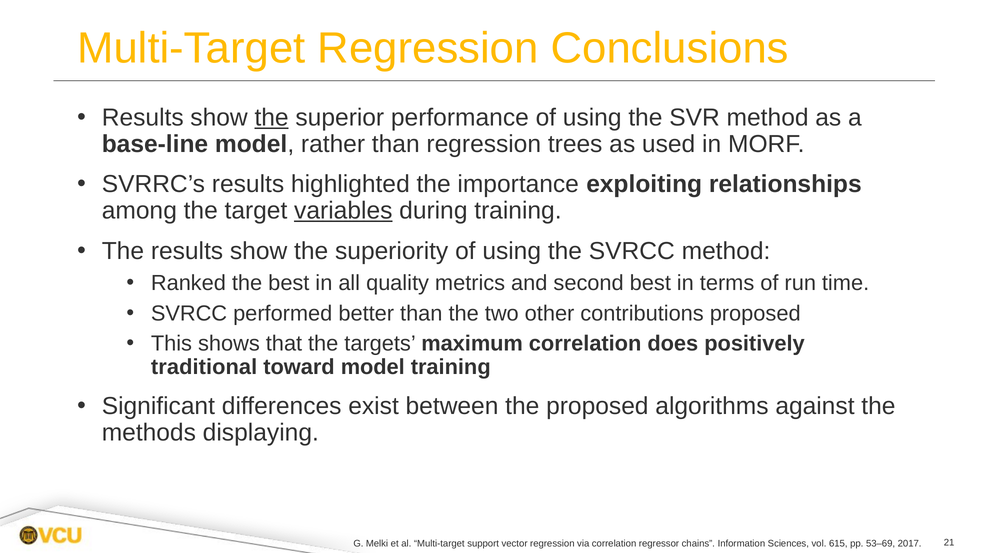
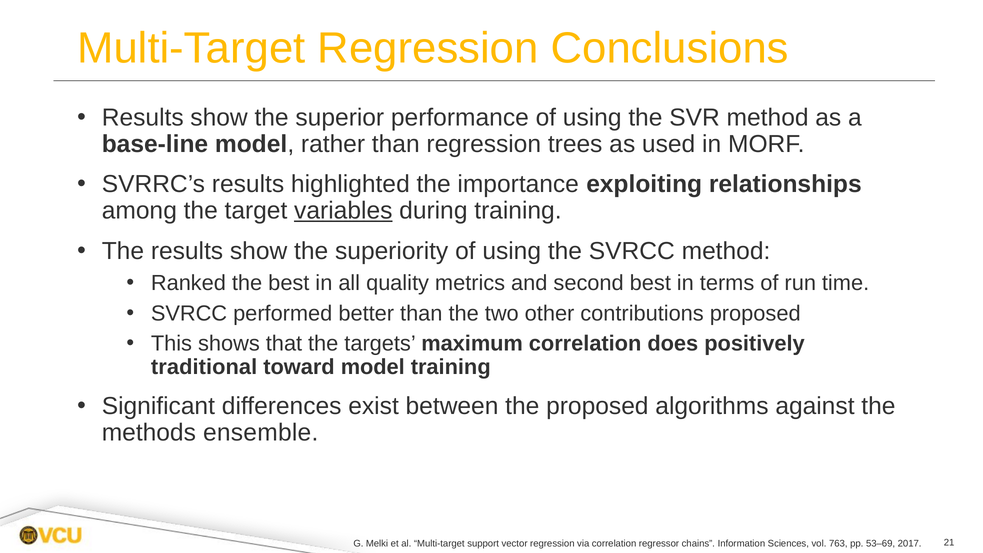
the underline: present -> none (272, 118)
displaying: displaying -> ensemble (261, 432)
615: 615 -> 763 (838, 543)
